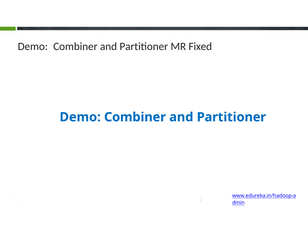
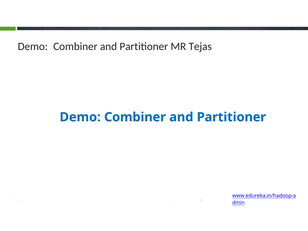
Fixed: Fixed -> Tejas (200, 47)
